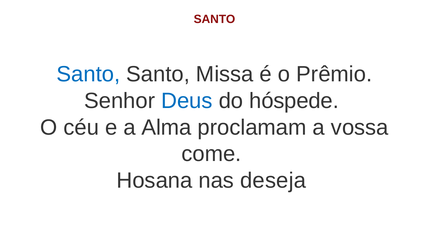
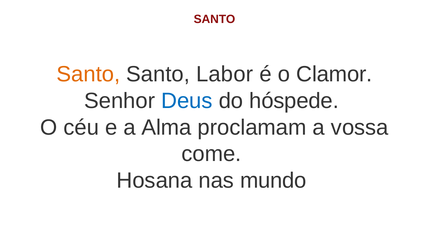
Santo colour: blue -> orange (88, 74)
Missa: Missa -> Labor (225, 74)
Prêmio: Prêmio -> Clamor (334, 74)
deseja: deseja -> mundo (273, 180)
